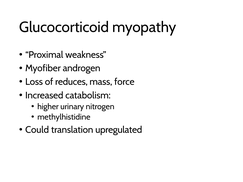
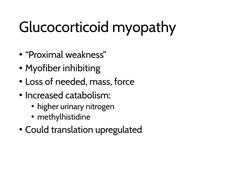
androgen: androgen -> inhibiting (81, 68)
reduces: reduces -> needed (71, 82)
